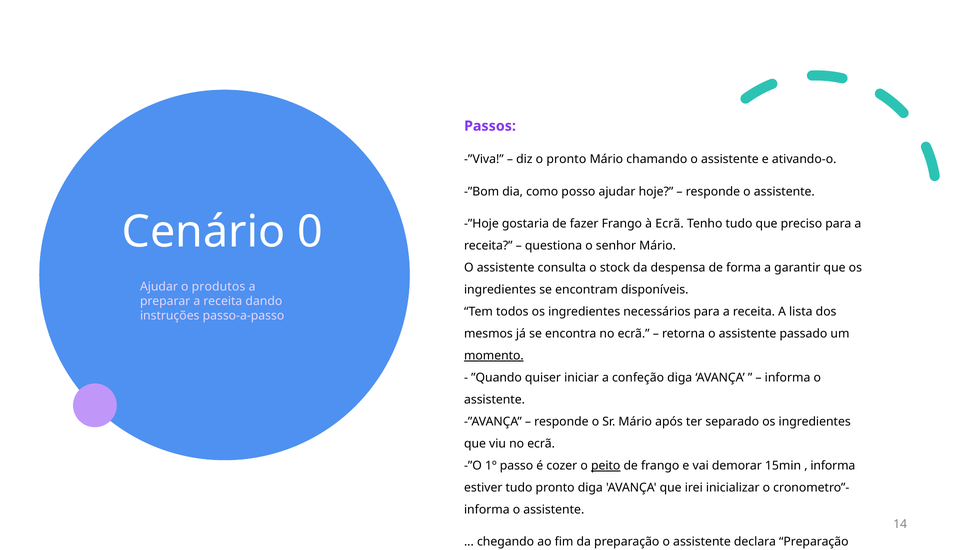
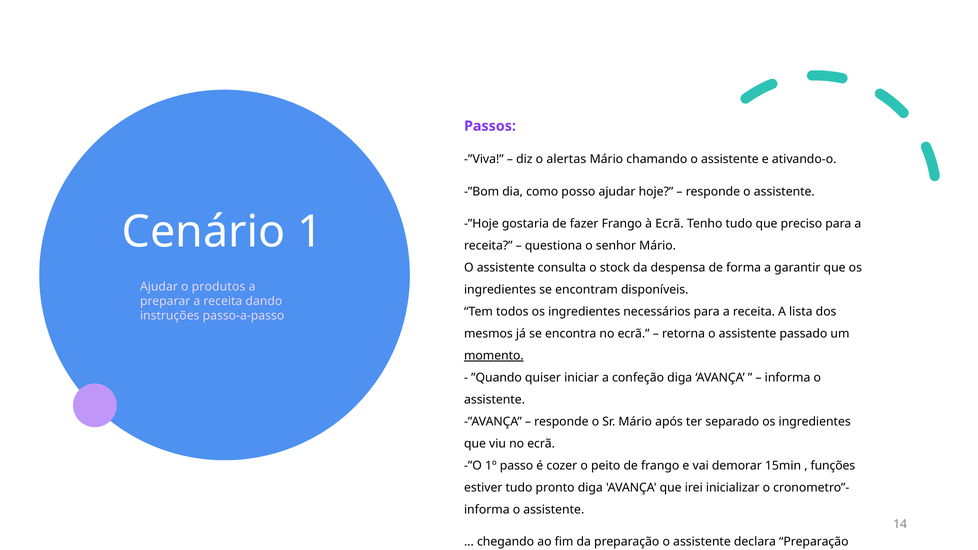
o pronto: pronto -> alertas (566, 159)
0: 0 -> 1 (310, 232)
peito underline: present -> none (606, 466)
informa: informa -> funções (833, 466)
